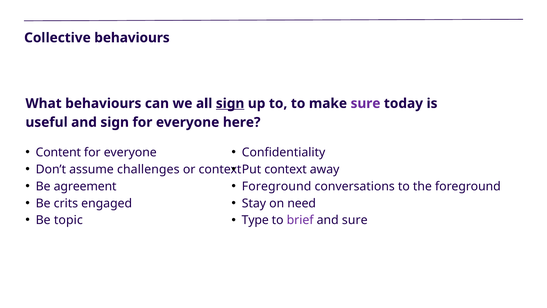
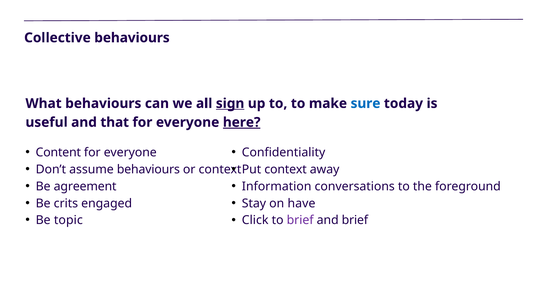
sure colour: purple -> blue (366, 103)
and sign: sign -> that (115, 122)
here underline: none -> present (242, 122)
assume challenges: challenges -> behaviours (148, 169)
Foreground: Foreground -> Information (277, 186)
need: need -> have (302, 203)
Type: Type -> Click (255, 220)
and sure: sure -> brief (355, 220)
